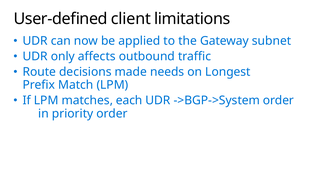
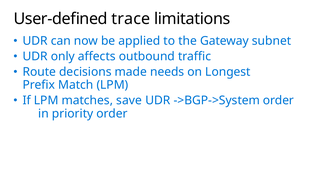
client: client -> trace (131, 19)
each: each -> save (129, 100)
